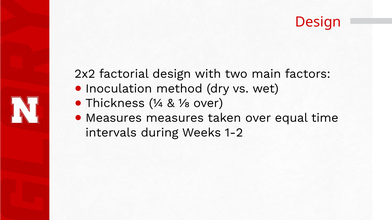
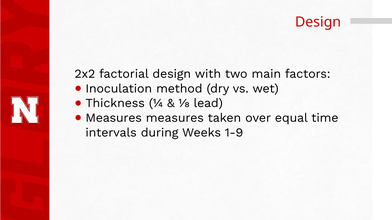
⅛ over: over -> lead (208, 103)
1-2: 1-2 -> 1-9 (234, 133)
